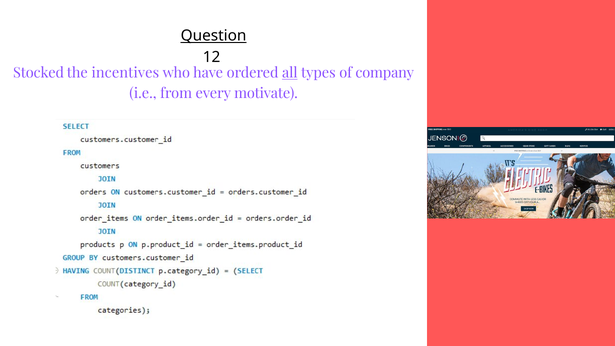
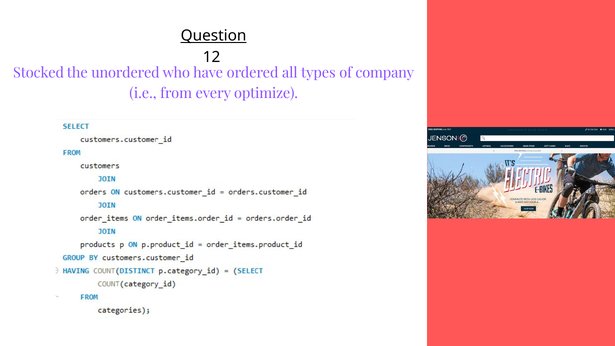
incentives: incentives -> unordered (125, 73)
all underline: present -> none (290, 73)
motivate: motivate -> optimize (266, 93)
